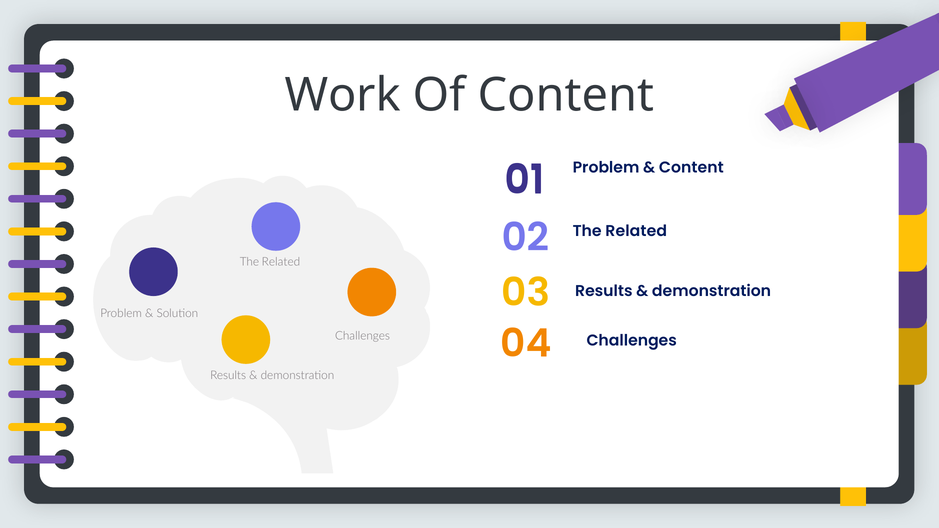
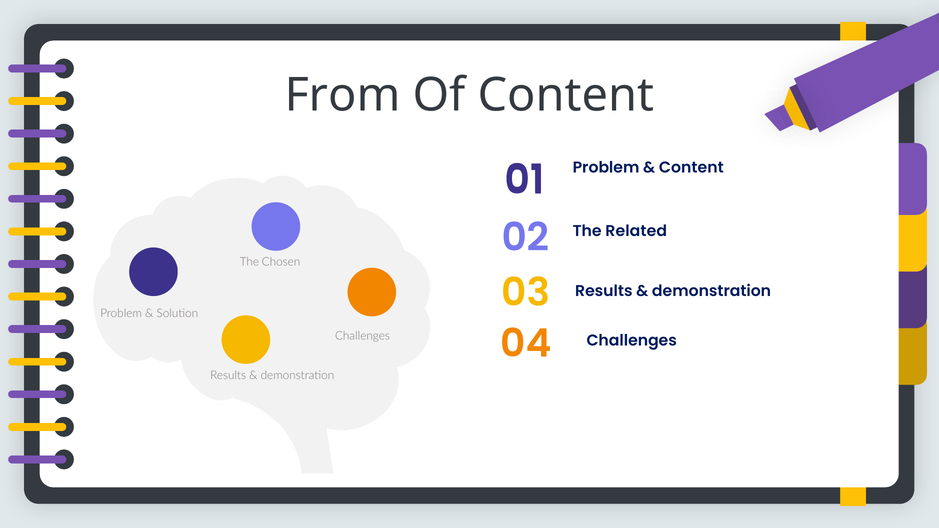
Work: Work -> From (343, 95)
Related: Related -> Chosen (281, 262)
